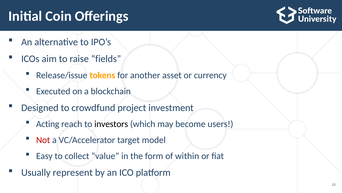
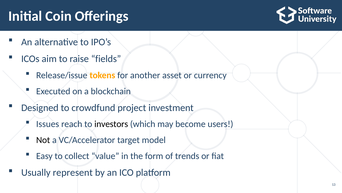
Acting: Acting -> Issues (48, 124)
Not colour: red -> black (43, 140)
within: within -> trends (187, 156)
